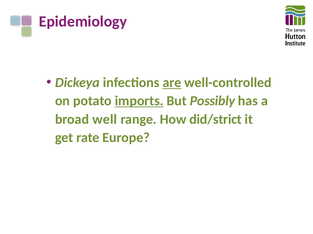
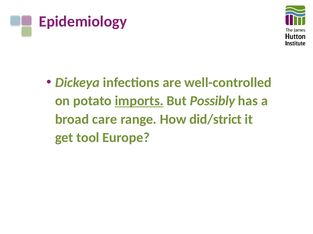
are underline: present -> none (172, 83)
well: well -> care (105, 120)
rate: rate -> tool (88, 138)
